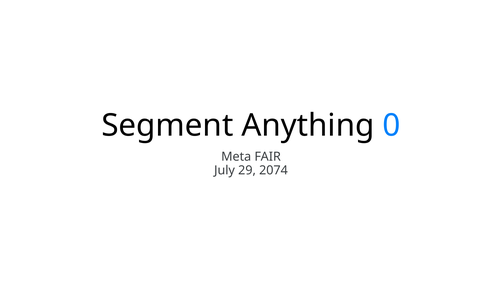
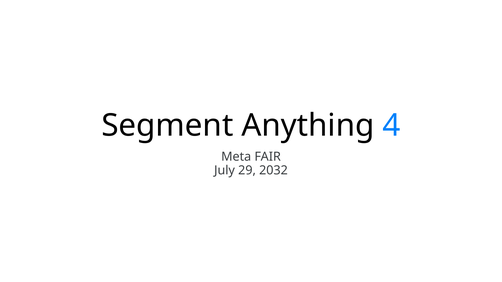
0: 0 -> 4 (392, 125)
2074: 2074 -> 2032 (273, 170)
